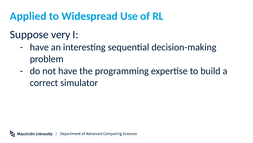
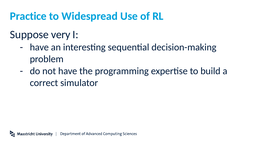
Applied: Applied -> Practice (28, 16)
